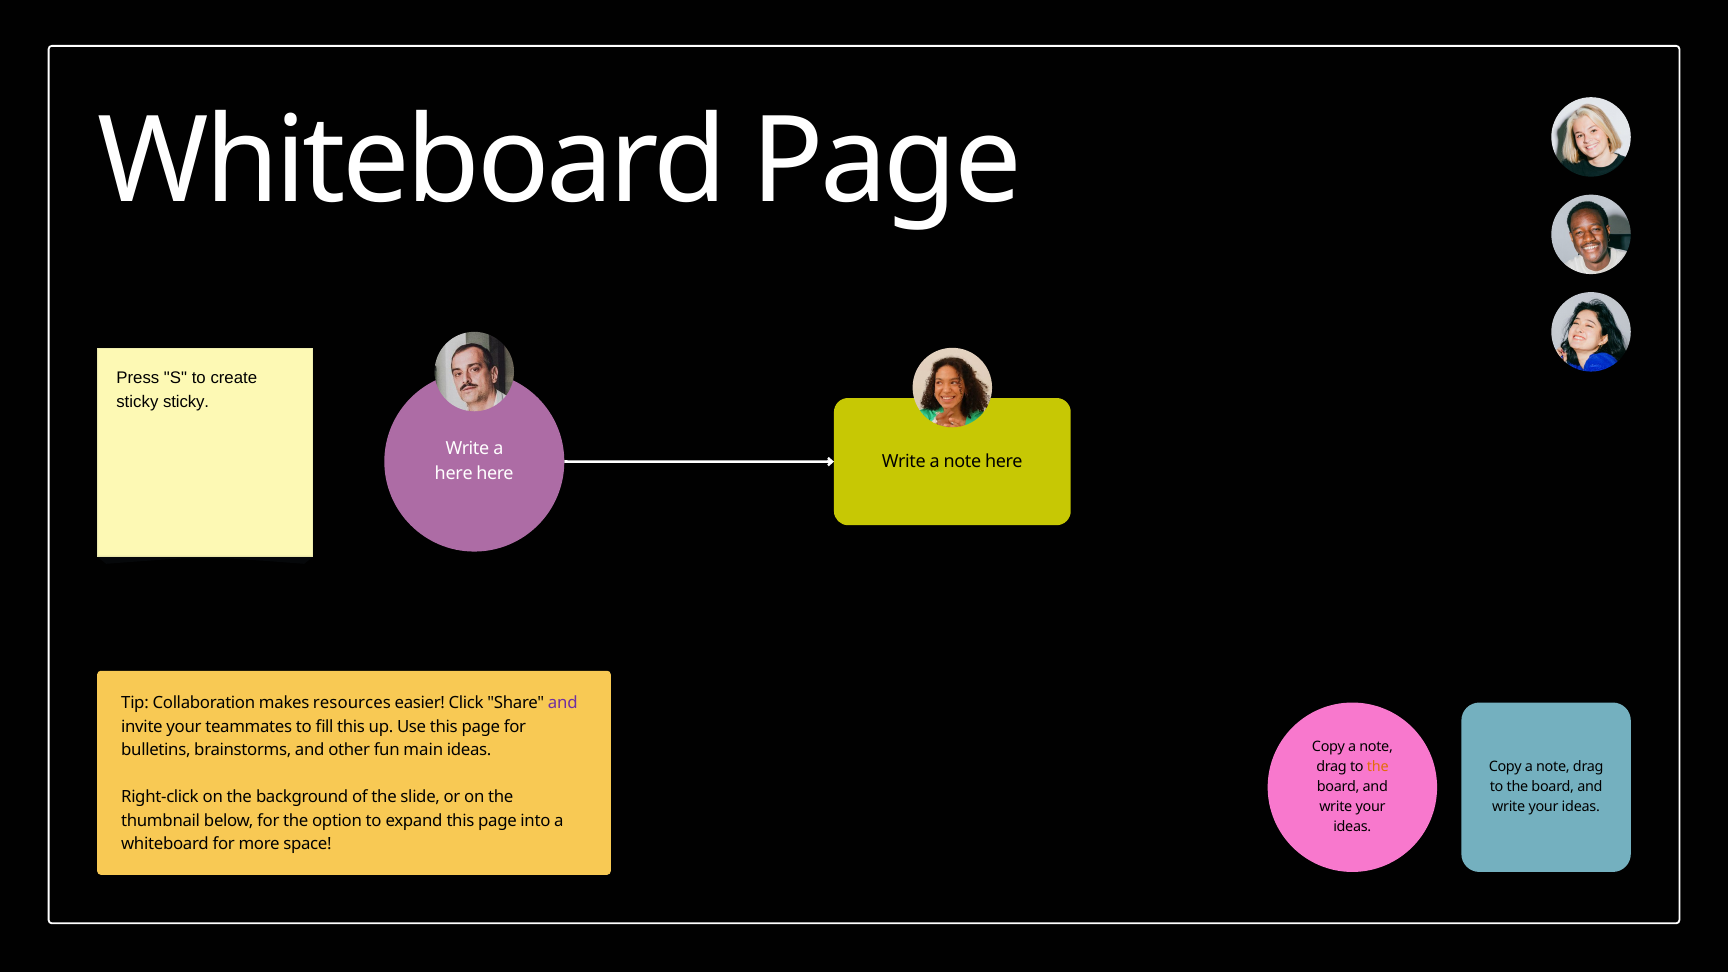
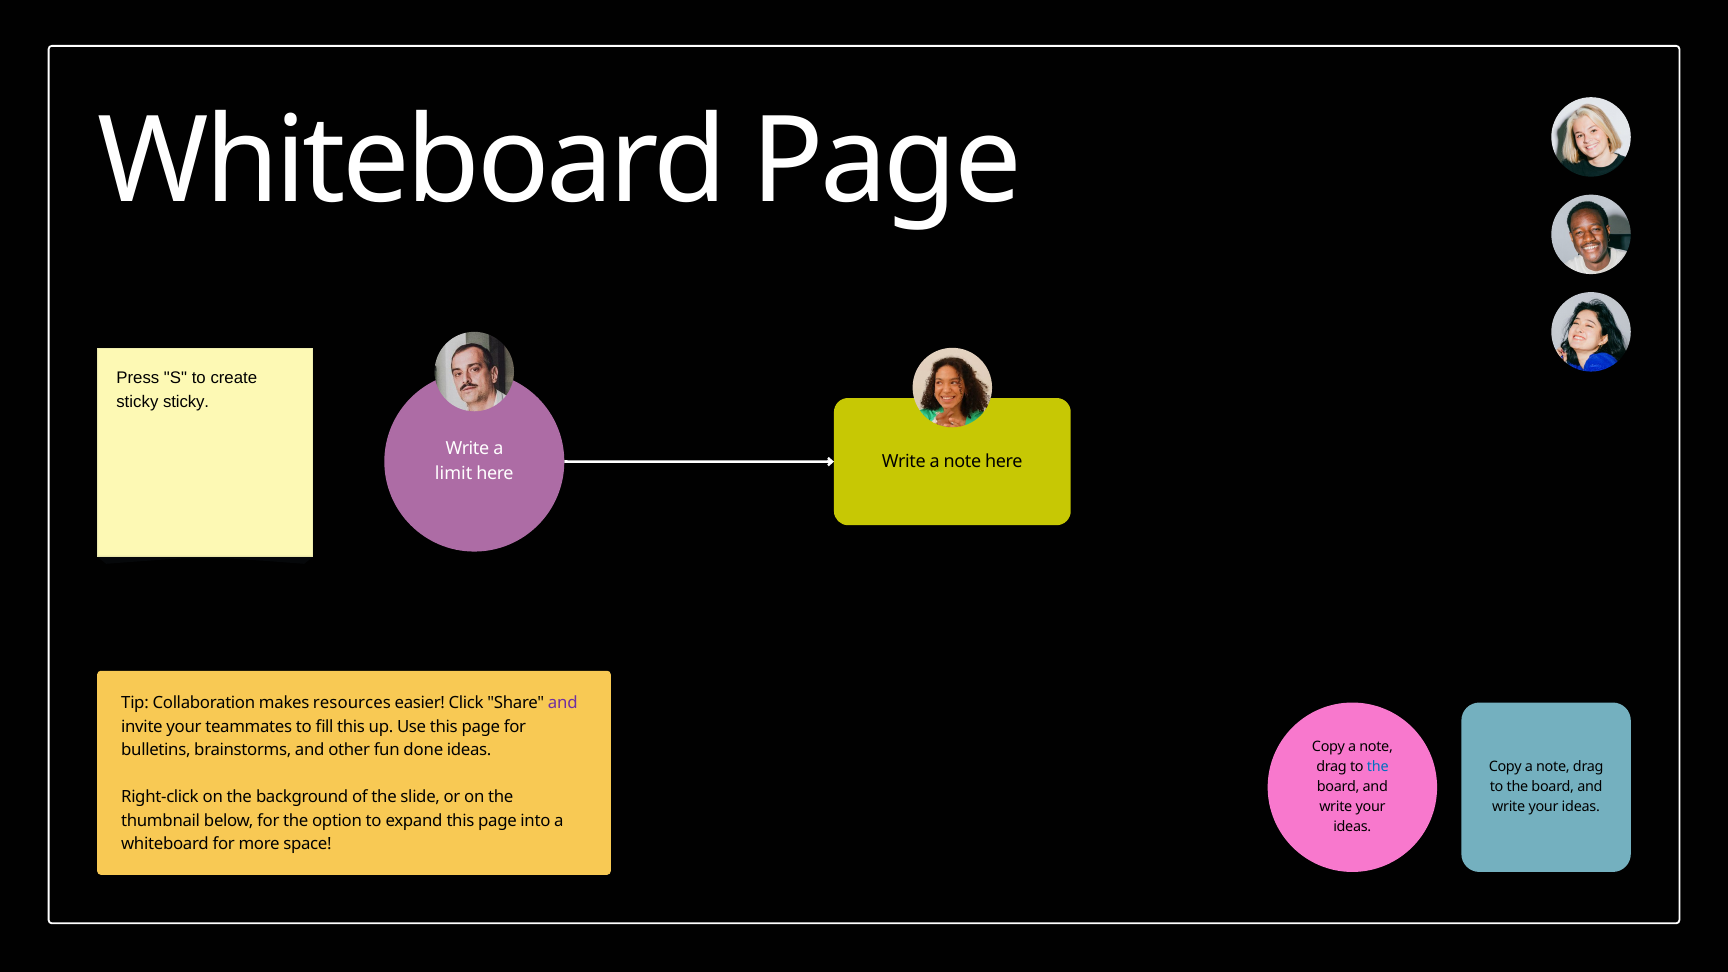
here: here -> limit (454, 474)
main: main -> done (423, 750)
the colour: orange -> blue (1378, 766)
